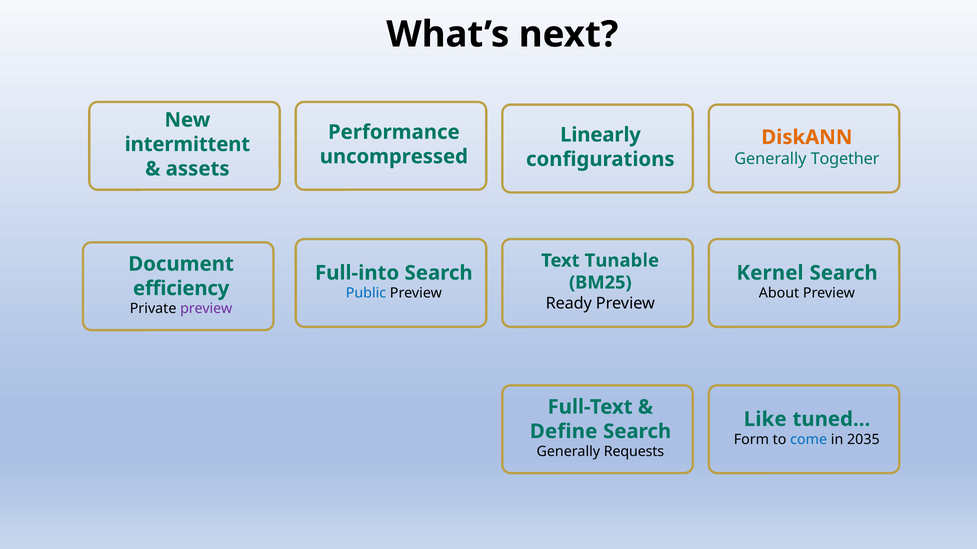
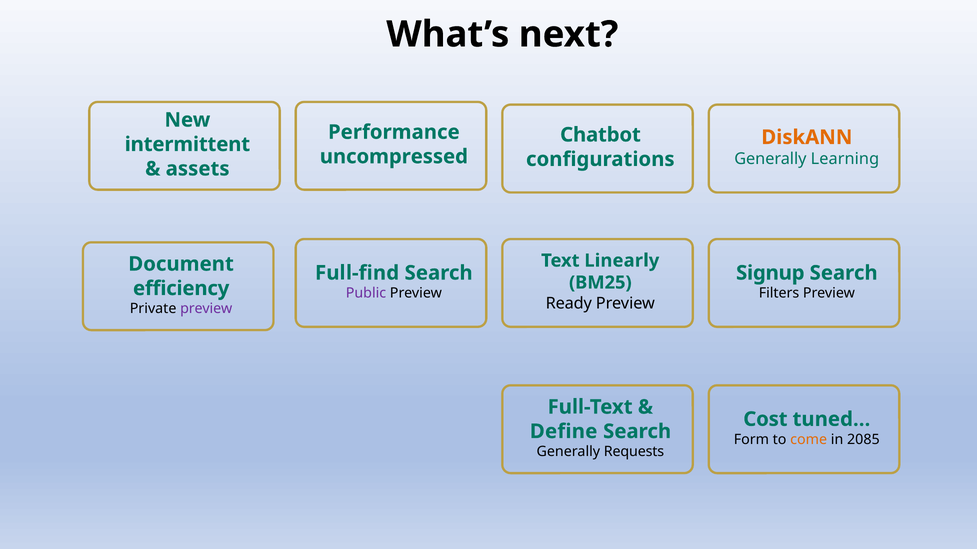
Linearly: Linearly -> Chatbot (600, 135)
Together: Together -> Learning (845, 159)
Tunable: Tunable -> Linearly (622, 261)
Full-into: Full-into -> Full-find (357, 273)
Kernel: Kernel -> Signup (770, 273)
Public colour: blue -> purple (366, 294)
About: About -> Filters (779, 294)
Like: Like -> Cost (765, 420)
come colour: blue -> orange (809, 440)
2035: 2035 -> 2085 (863, 440)
